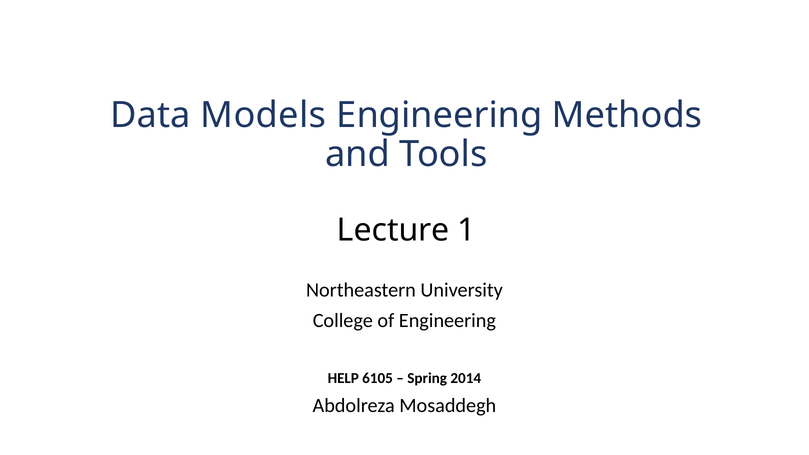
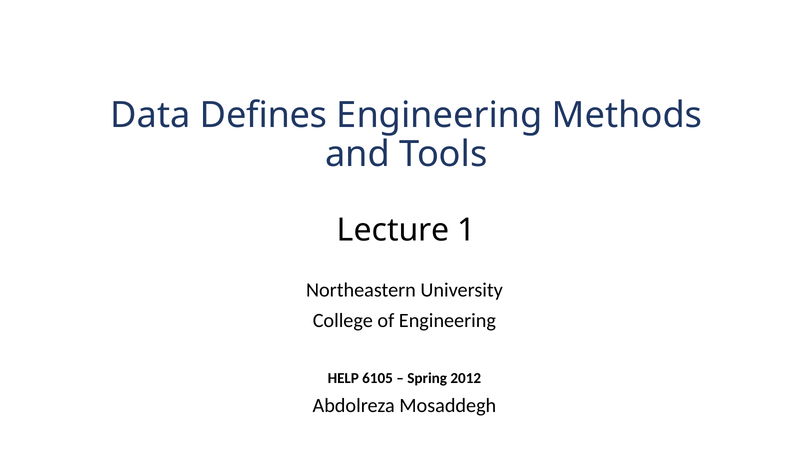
Models: Models -> Defines (264, 115)
2014: 2014 -> 2012 (466, 378)
